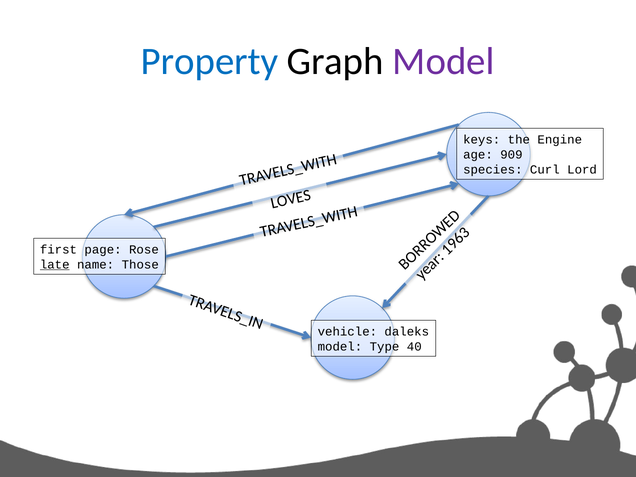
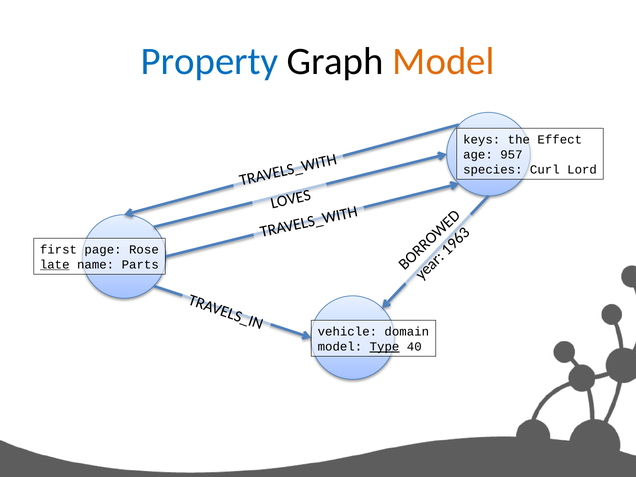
Model colour: purple -> orange (444, 62)
Engine: Engine -> Effect (560, 140)
909: 909 -> 957 (511, 155)
Those: Those -> Parts (140, 265)
daleks: daleks -> domain (407, 332)
Type underline: none -> present (385, 347)
